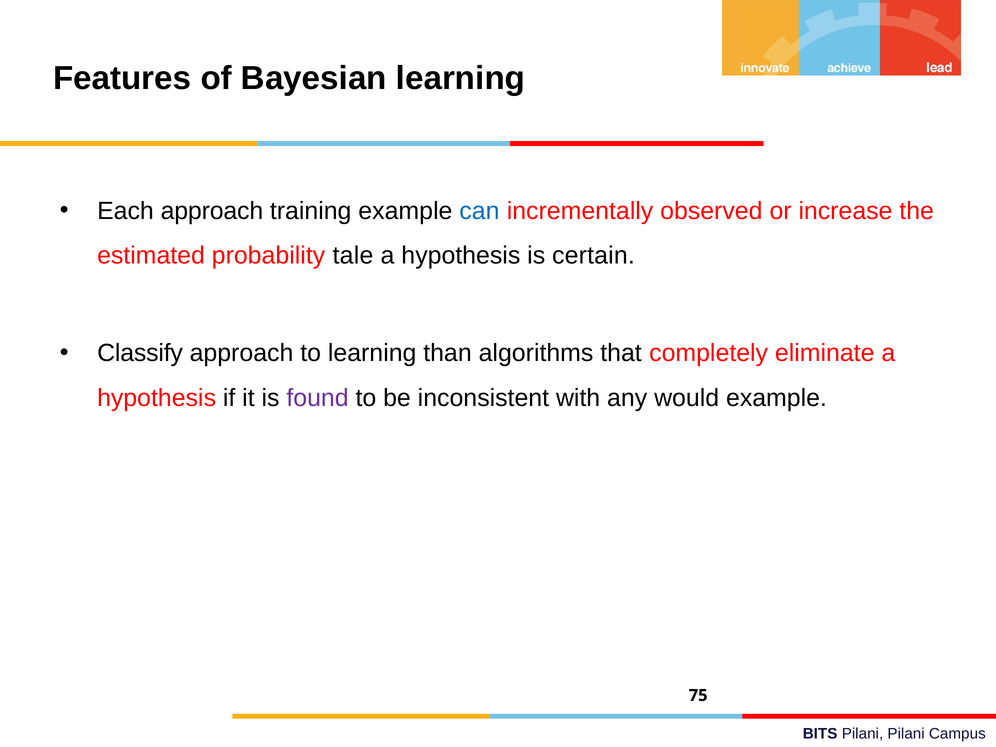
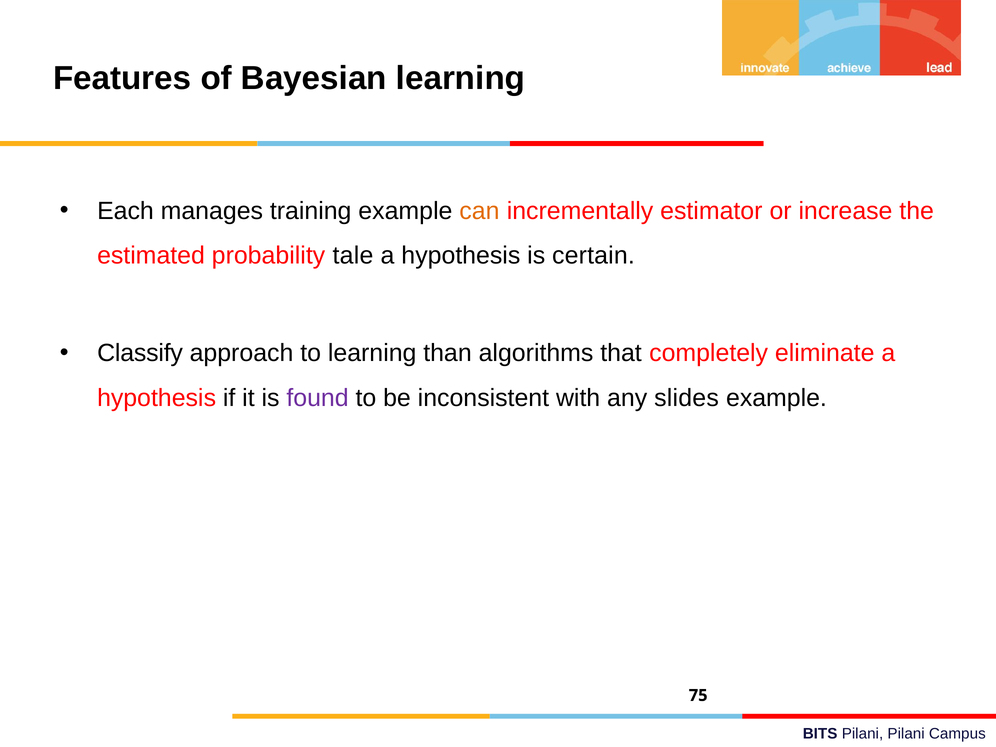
Each approach: approach -> manages (212, 211)
can colour: blue -> orange (479, 211)
observed: observed -> estimator (711, 211)
would: would -> slides (687, 398)
